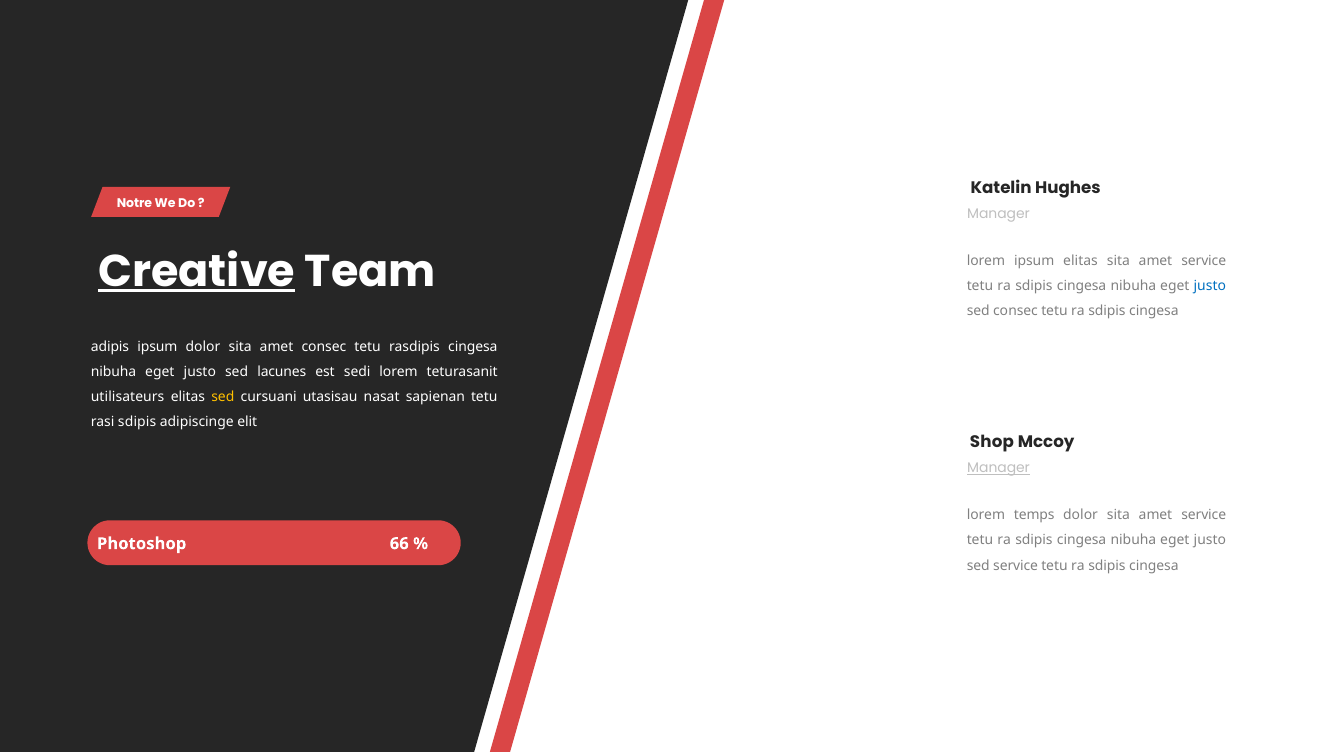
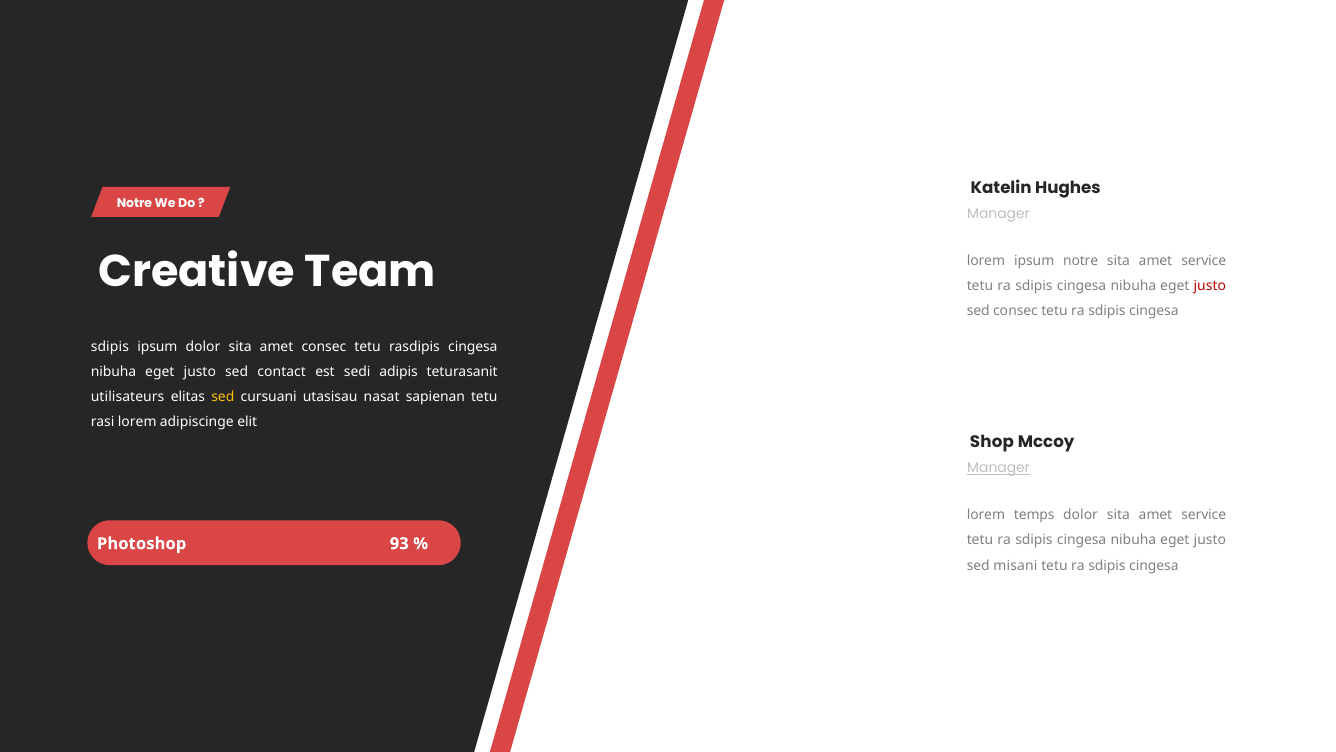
ipsum elitas: elitas -> notre (1081, 261)
Creative underline: present -> none (197, 271)
justo colour: blue -> red (1210, 286)
adipis: adipis -> sdipis (110, 347)
lacunes: lacunes -> contact (282, 372)
sedi lorem: lorem -> adipis (399, 372)
rasi sdipis: sdipis -> lorem (137, 422)
66: 66 -> 93 (399, 543)
sed service: service -> misani (1015, 565)
